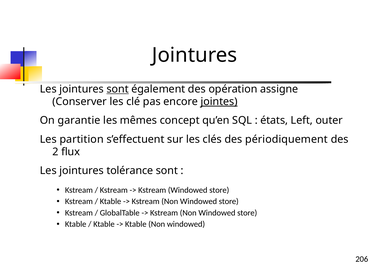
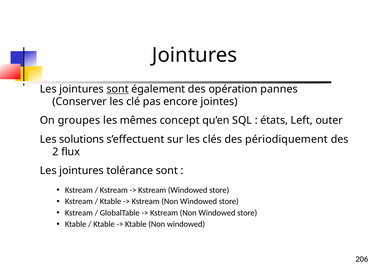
assigne: assigne -> pannes (279, 89)
jointes underline: present -> none (219, 101)
garantie: garantie -> groupes (79, 120)
partition: partition -> solutions (82, 139)
